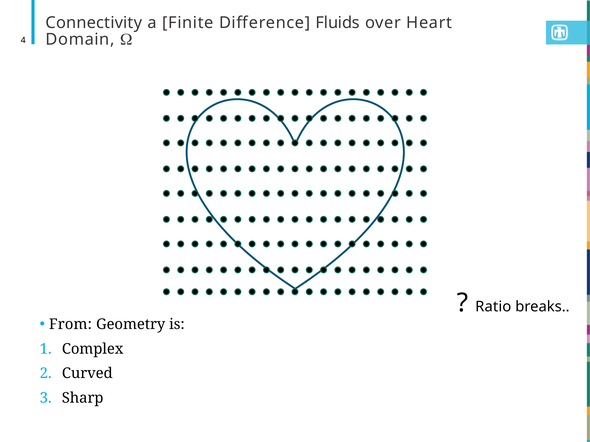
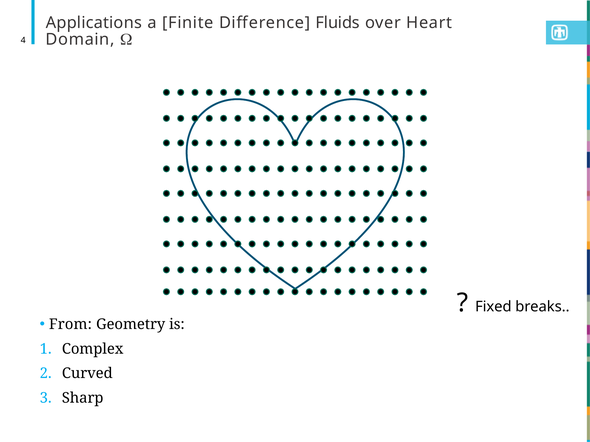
Connectivity: Connectivity -> Applications (94, 23)
Ratio: Ratio -> Fixed (493, 307)
